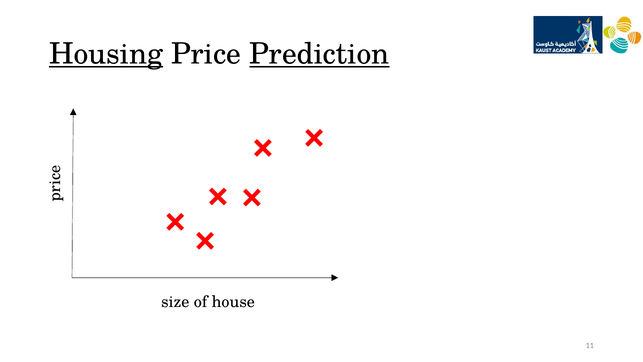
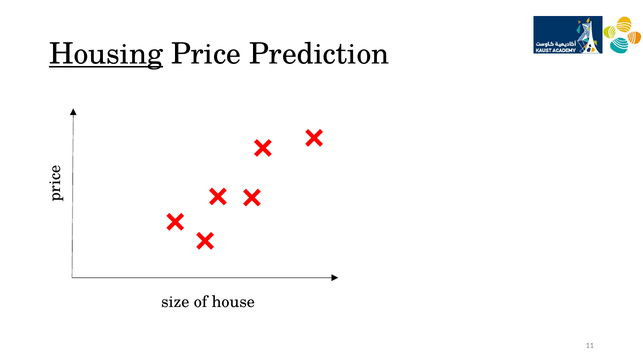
Prediction underline: present -> none (319, 54)
